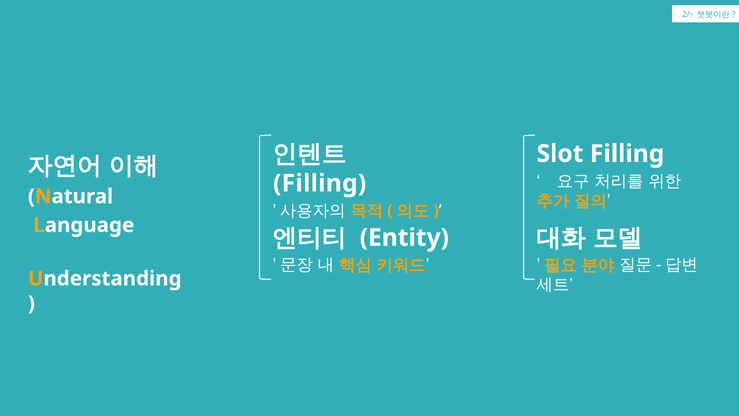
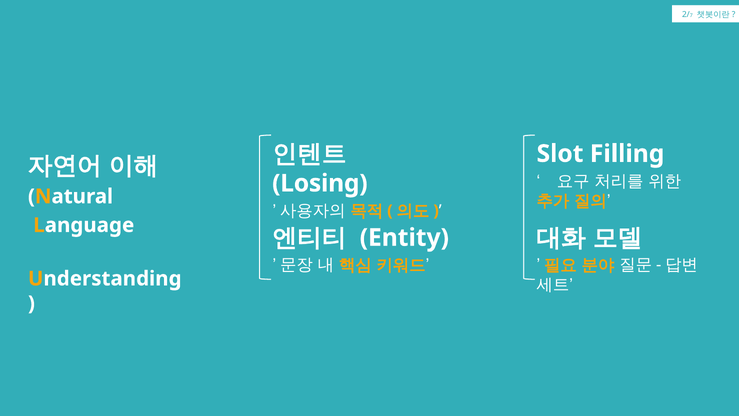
Filling: Filling -> Losing (320, 183)
